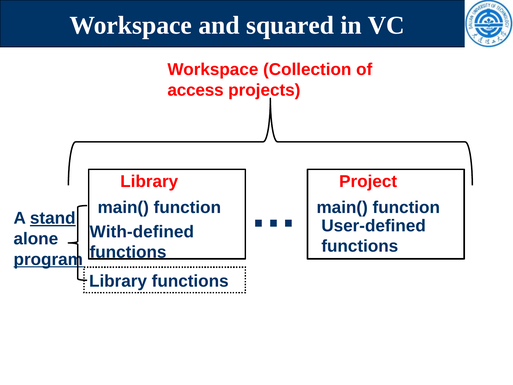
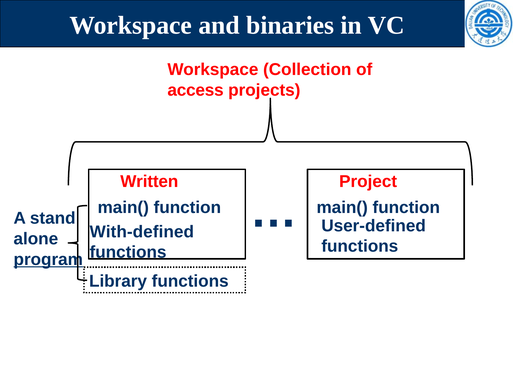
squared: squared -> binaries (290, 25)
Library: Library -> Written (149, 181)
stand underline: present -> none (53, 218)
